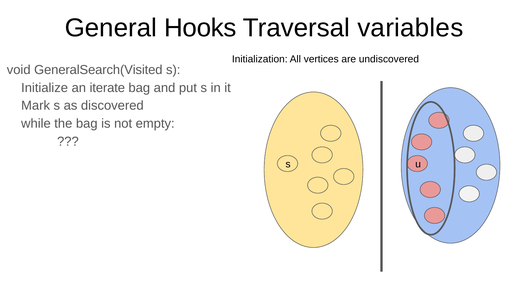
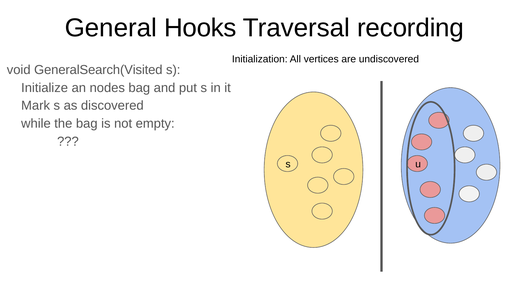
variables: variables -> recording (411, 28)
iterate: iterate -> nodes (107, 88)
